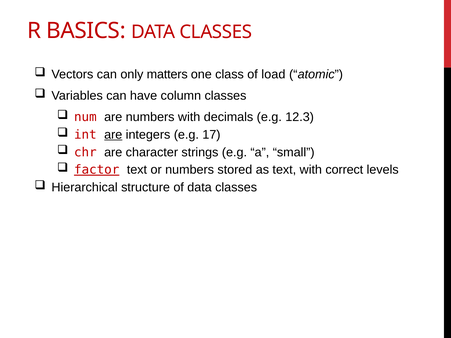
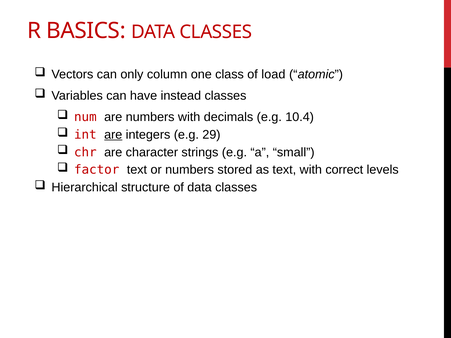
matters: matters -> column (167, 75)
column: column -> instead (181, 96)
12.3: 12.3 -> 10.4 (300, 117)
17: 17 -> 29 (211, 135)
factor underline: present -> none (97, 170)
